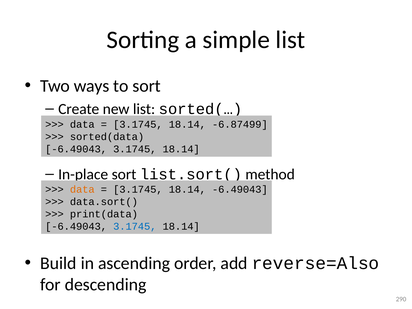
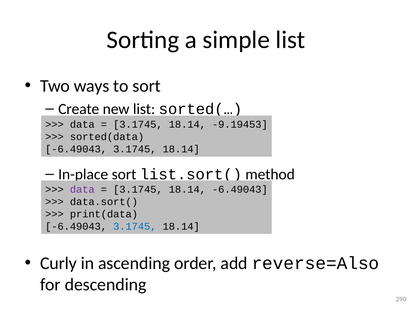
-6.87499: -6.87499 -> -9.19453 (240, 124)
data colour: orange -> purple (82, 189)
Build: Build -> Curly (58, 263)
